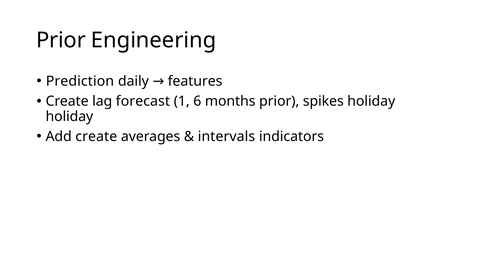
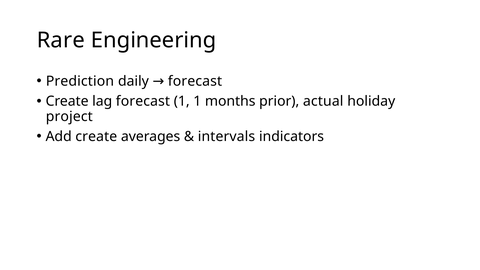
Prior: Prior -> Rare (61, 40)
daily features: features -> forecast (195, 81)
1 6: 6 -> 1 (197, 101)
spikes: spikes -> actual (323, 101)
holiday: holiday -> project (69, 116)
